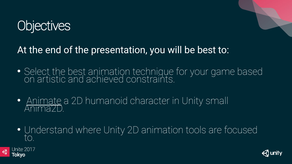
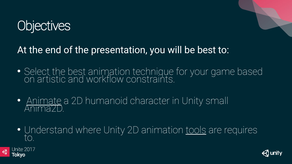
achieved: achieved -> workflow (105, 79)
tools underline: none -> present (196, 130)
focused: focused -> requires (241, 130)
